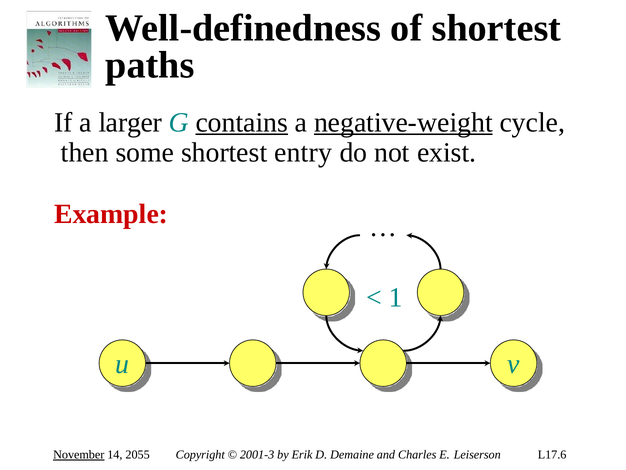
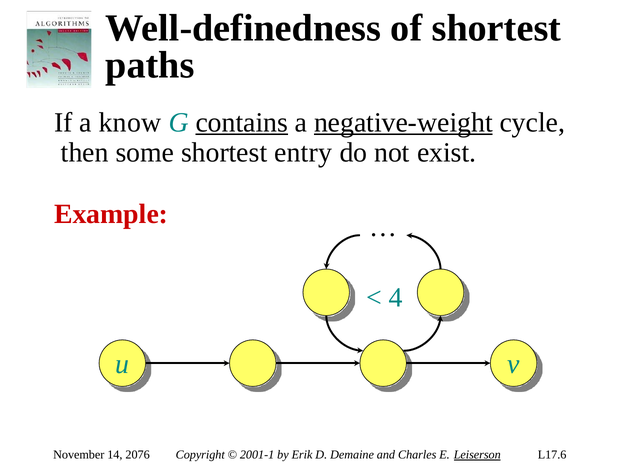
larger: larger -> know (130, 122)
1: 1 -> 4 (396, 297)
November underline: present -> none (79, 454)
2055: 2055 -> 2076 (138, 454)
2001-3: 2001-3 -> 2001-1 (257, 454)
Leiserson underline: none -> present (477, 454)
